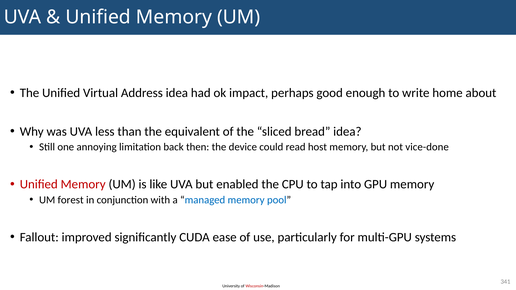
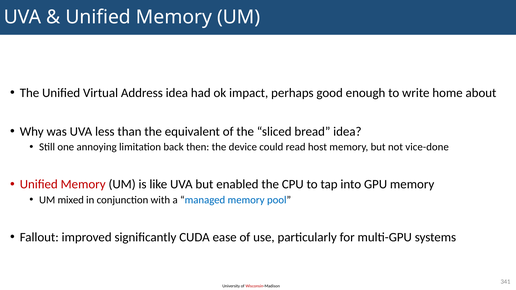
forest: forest -> mixed (71, 200)
